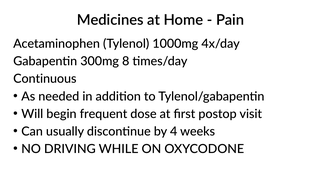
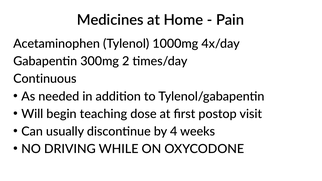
8: 8 -> 2 (126, 61)
frequent: frequent -> teaching (103, 114)
